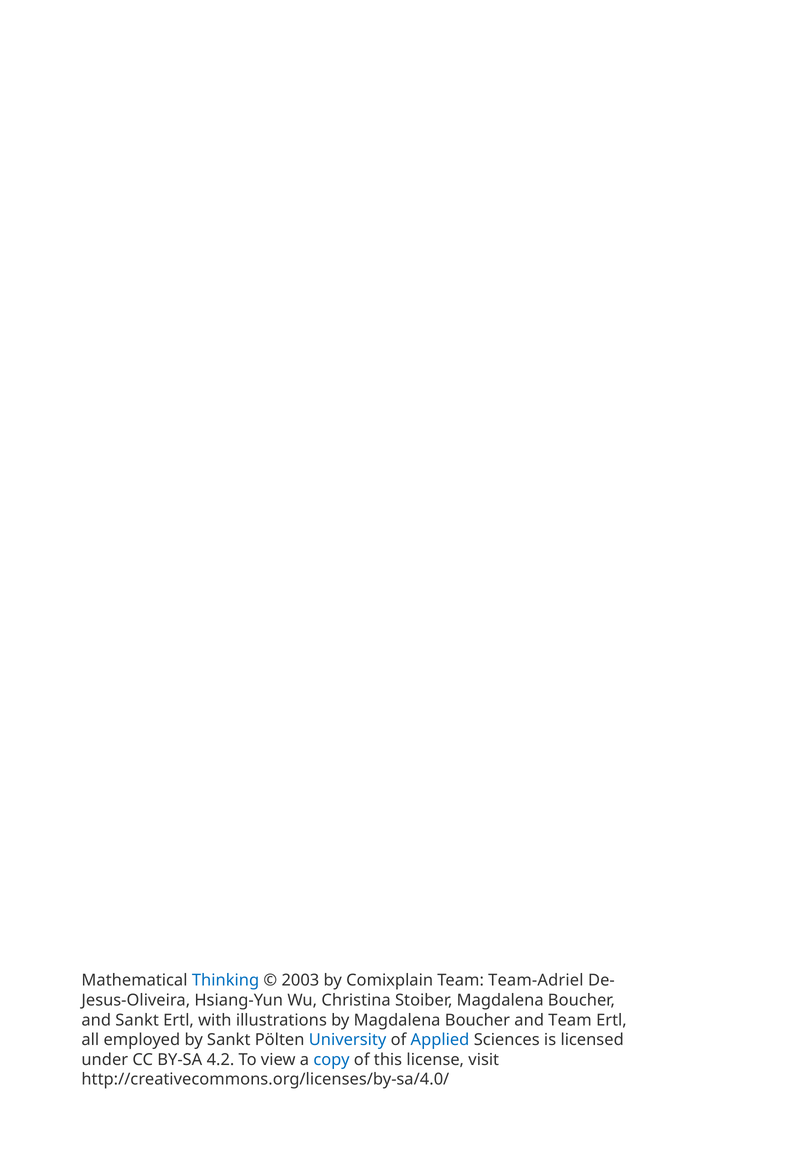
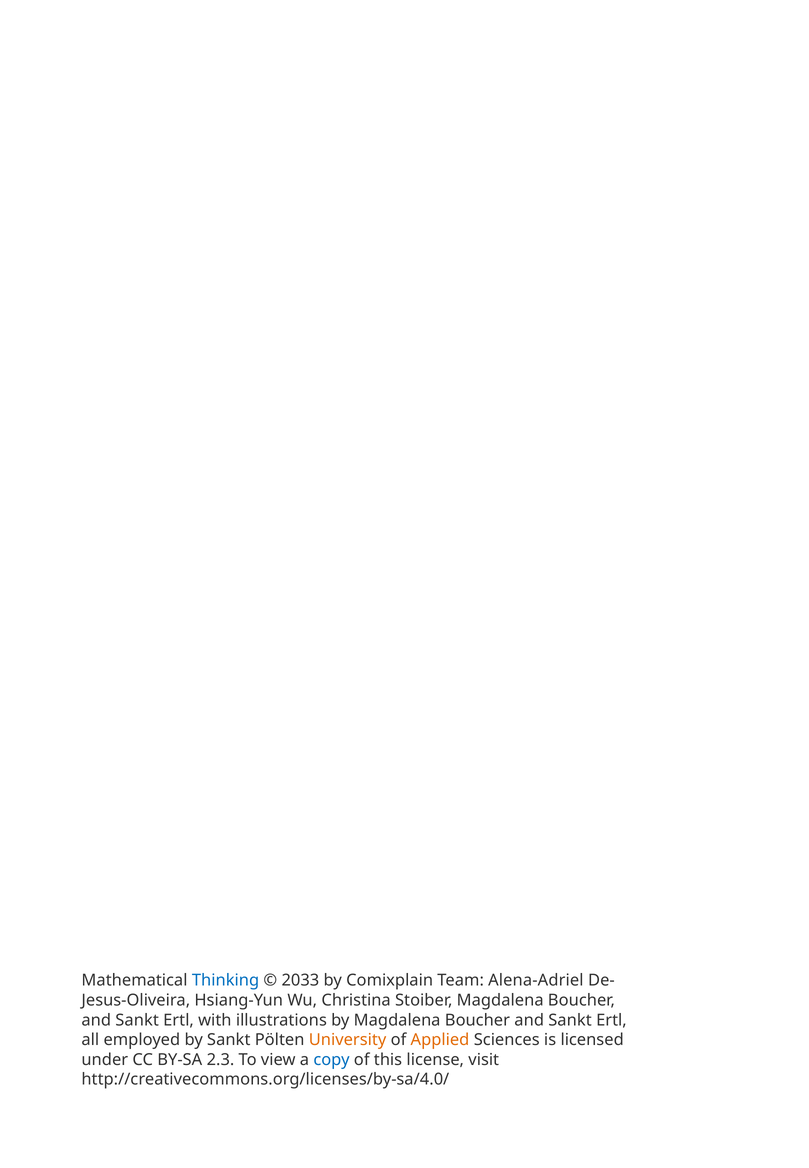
2003: 2003 -> 2033 (300, 981)
Team-Adriel: Team-Adriel -> Alena-Adriel (536, 981)
Team: Team -> Sankt (570, 1021)
University colour: blue -> orange (348, 1040)
Applied colour: blue -> orange (440, 1040)
4.2: 4.2 -> 2.3 (221, 1060)
